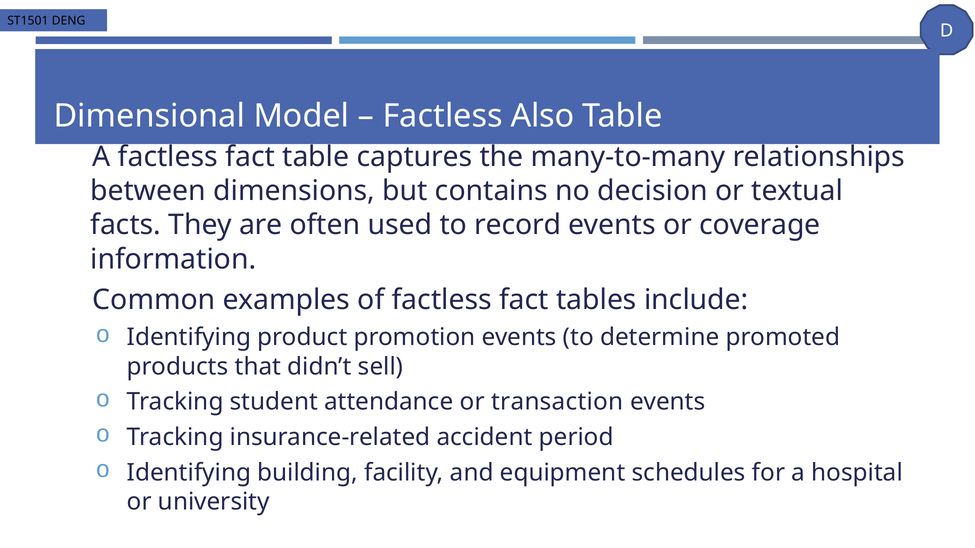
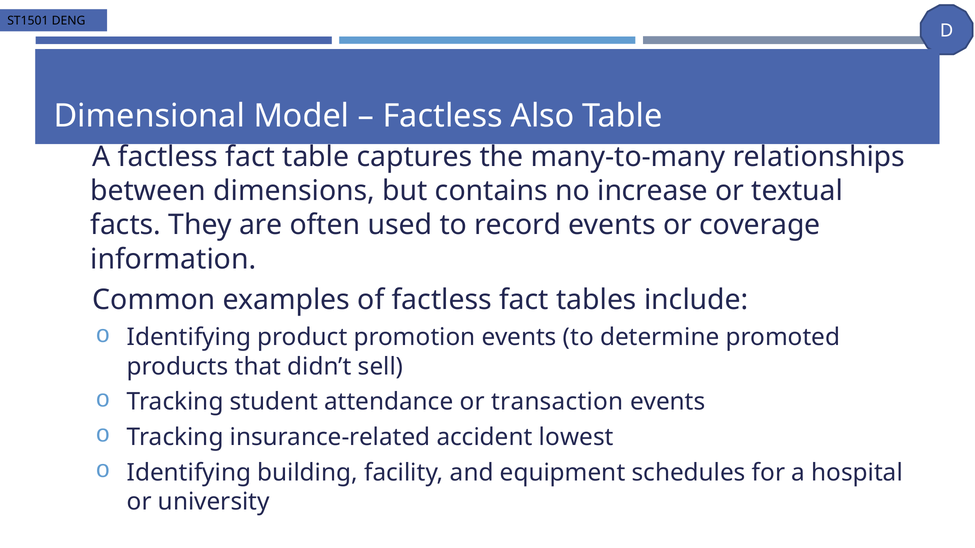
decision: decision -> increase (653, 191)
period: period -> lowest (576, 437)
